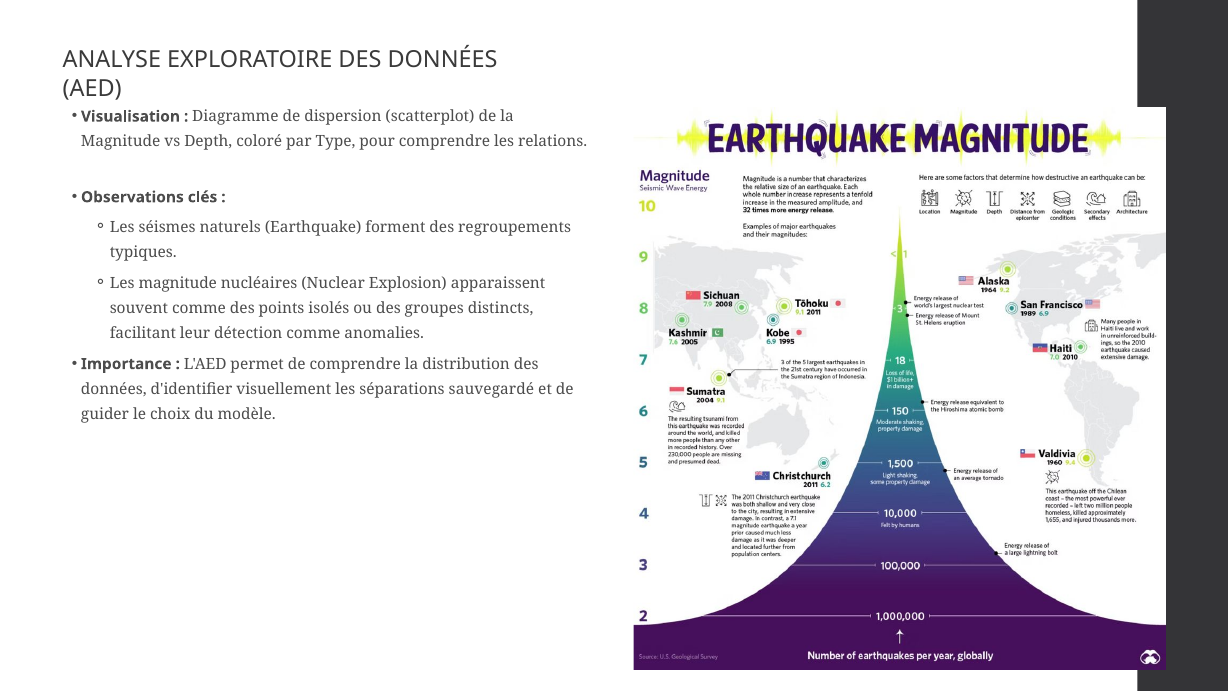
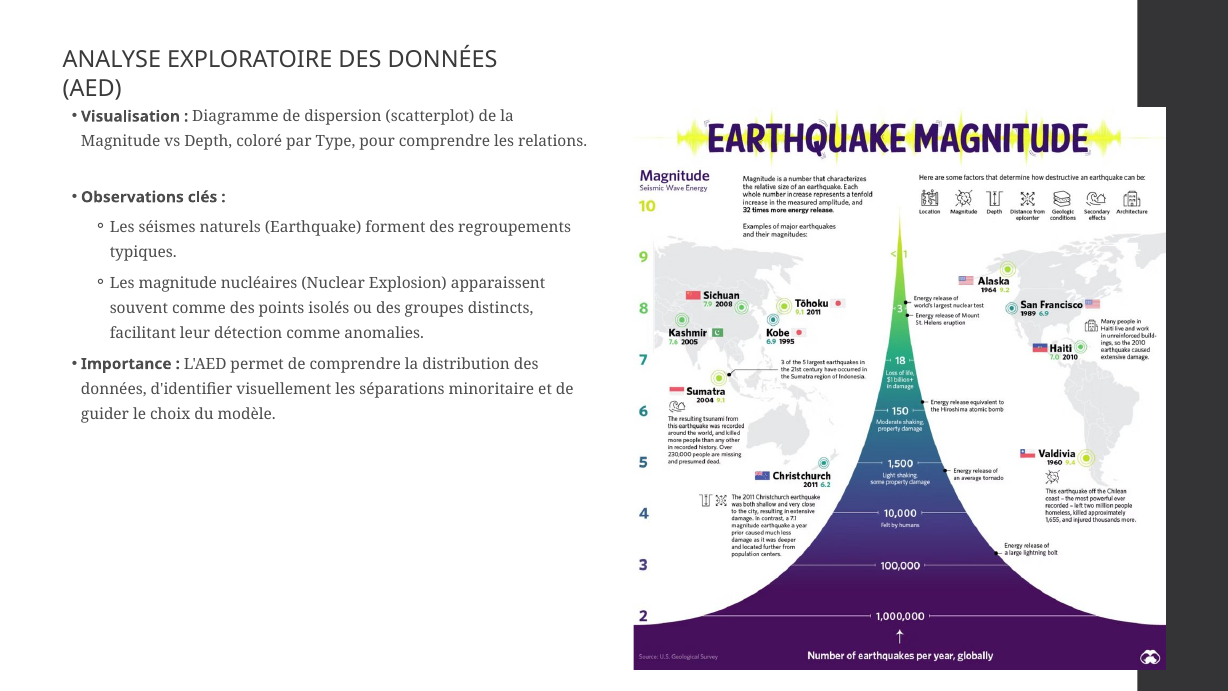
sauvegardé: sauvegardé -> minoritaire (491, 389)
